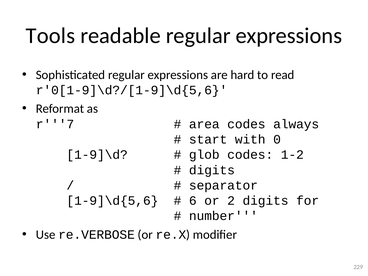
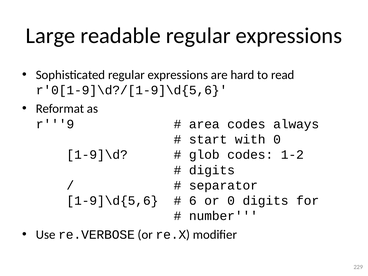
Tools: Tools -> Large (50, 36)
r'''7: r'''7 -> r'''9 (55, 124)
or 2: 2 -> 0 (231, 201)
